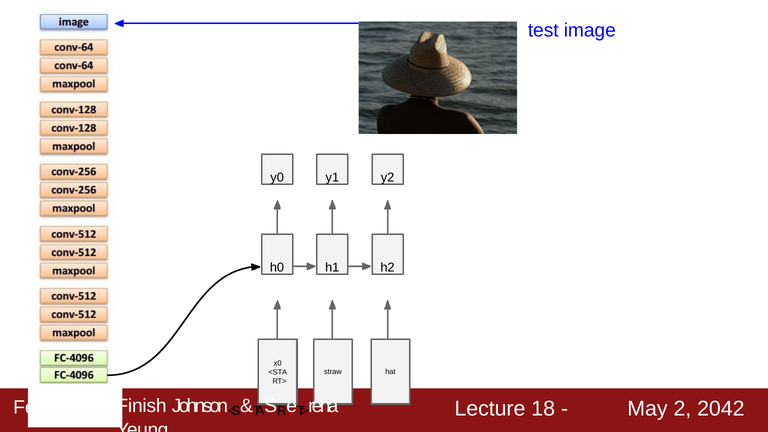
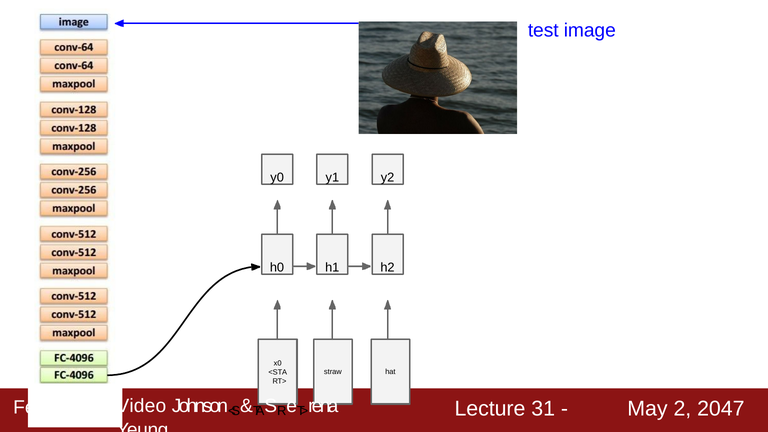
18: 18 -> 31 (543, 408)
2042: 2042 -> 2047 (721, 408)
Finish: Finish -> Video (141, 406)
